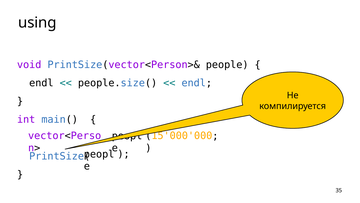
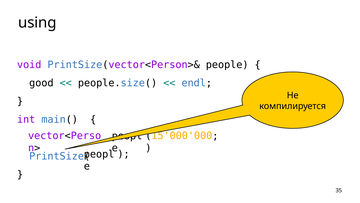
endl: endl -> good (41, 83)
